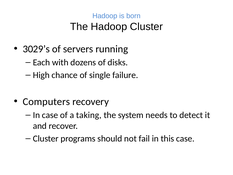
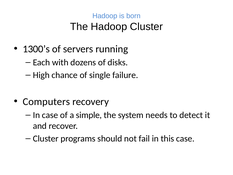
3029’s: 3029’s -> 1300’s (36, 49)
taking: taking -> simple (89, 115)
